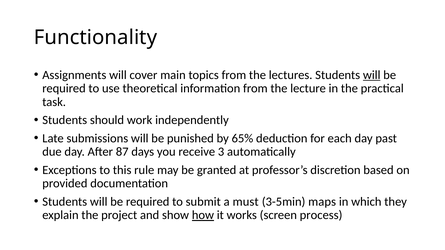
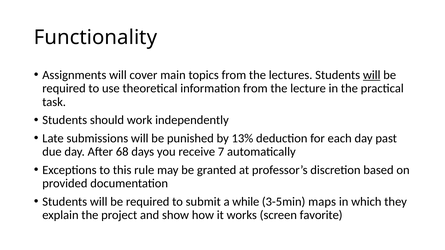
65%: 65% -> 13% (242, 138)
87: 87 -> 68 (122, 152)
3: 3 -> 7 (221, 152)
must: must -> while (246, 202)
how underline: present -> none (203, 215)
process: process -> favorite (321, 215)
